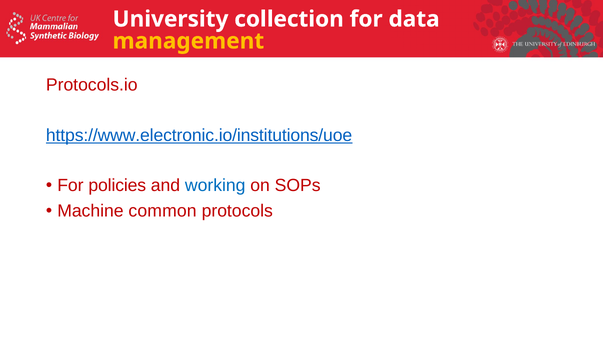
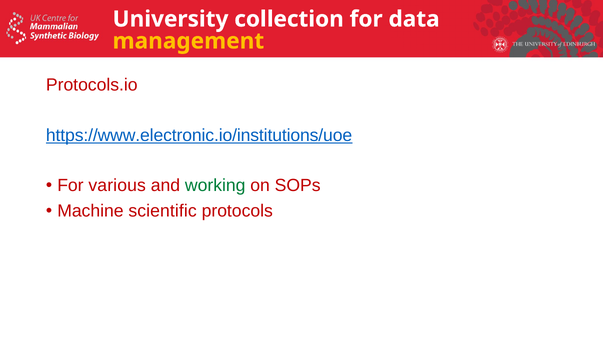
policies: policies -> various (117, 186)
working colour: blue -> green (215, 186)
common: common -> scientific (163, 211)
